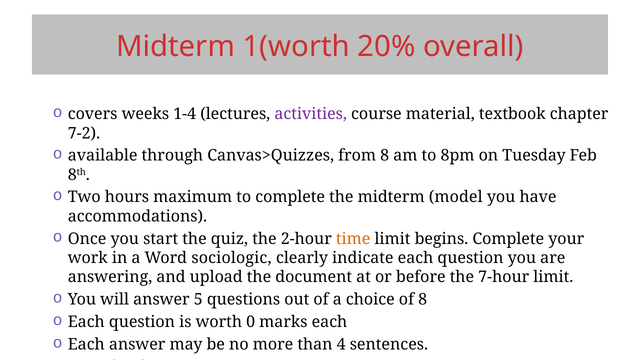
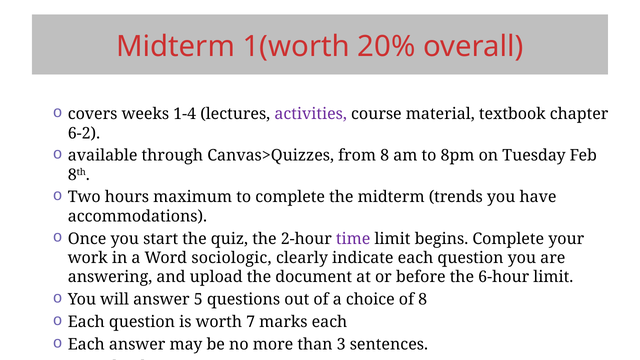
7-2: 7-2 -> 6-2 (84, 133)
model: model -> trends (456, 197)
time colour: orange -> purple (353, 239)
7-hour: 7-hour -> 6-hour (504, 277)
0: 0 -> 7 (251, 322)
4: 4 -> 3 (341, 344)
